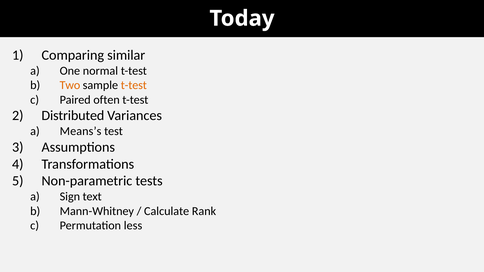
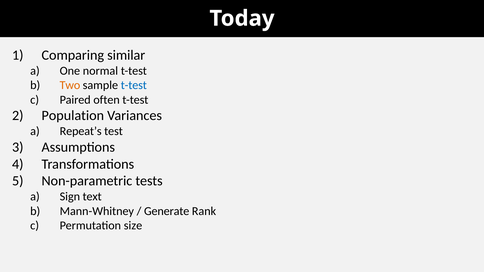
t-test colour: orange -> blue (134, 85)
Distributed: Distributed -> Population (73, 116)
Means’s: Means’s -> Repeat’s (81, 131)
Calculate: Calculate -> Generate (167, 211)
less: less -> size (133, 226)
